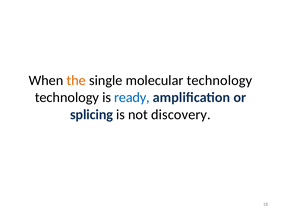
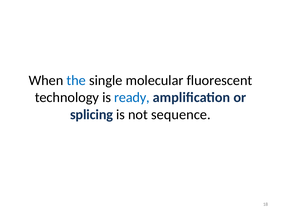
the colour: orange -> blue (76, 80)
molecular technology: technology -> fluorescent (219, 80)
discovery: discovery -> sequence (181, 114)
